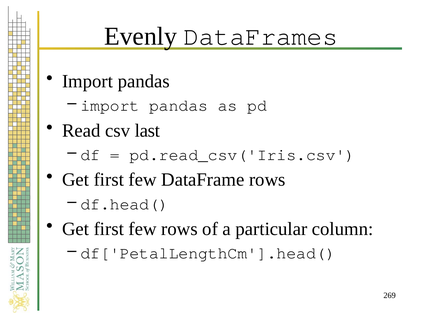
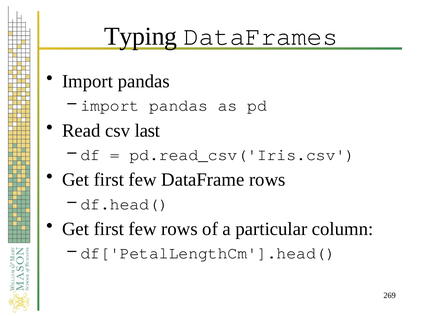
Evenly: Evenly -> Typing (141, 36)
